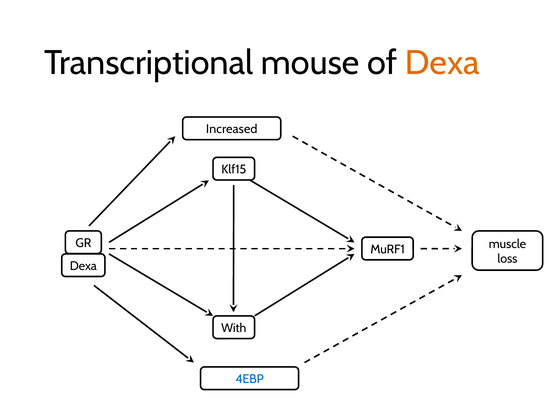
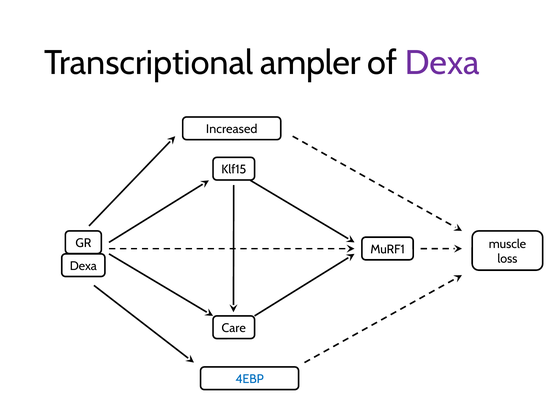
mouse: mouse -> ampler (310, 63)
Dexa colour: orange -> purple (442, 63)
With: With -> Care (234, 328)
